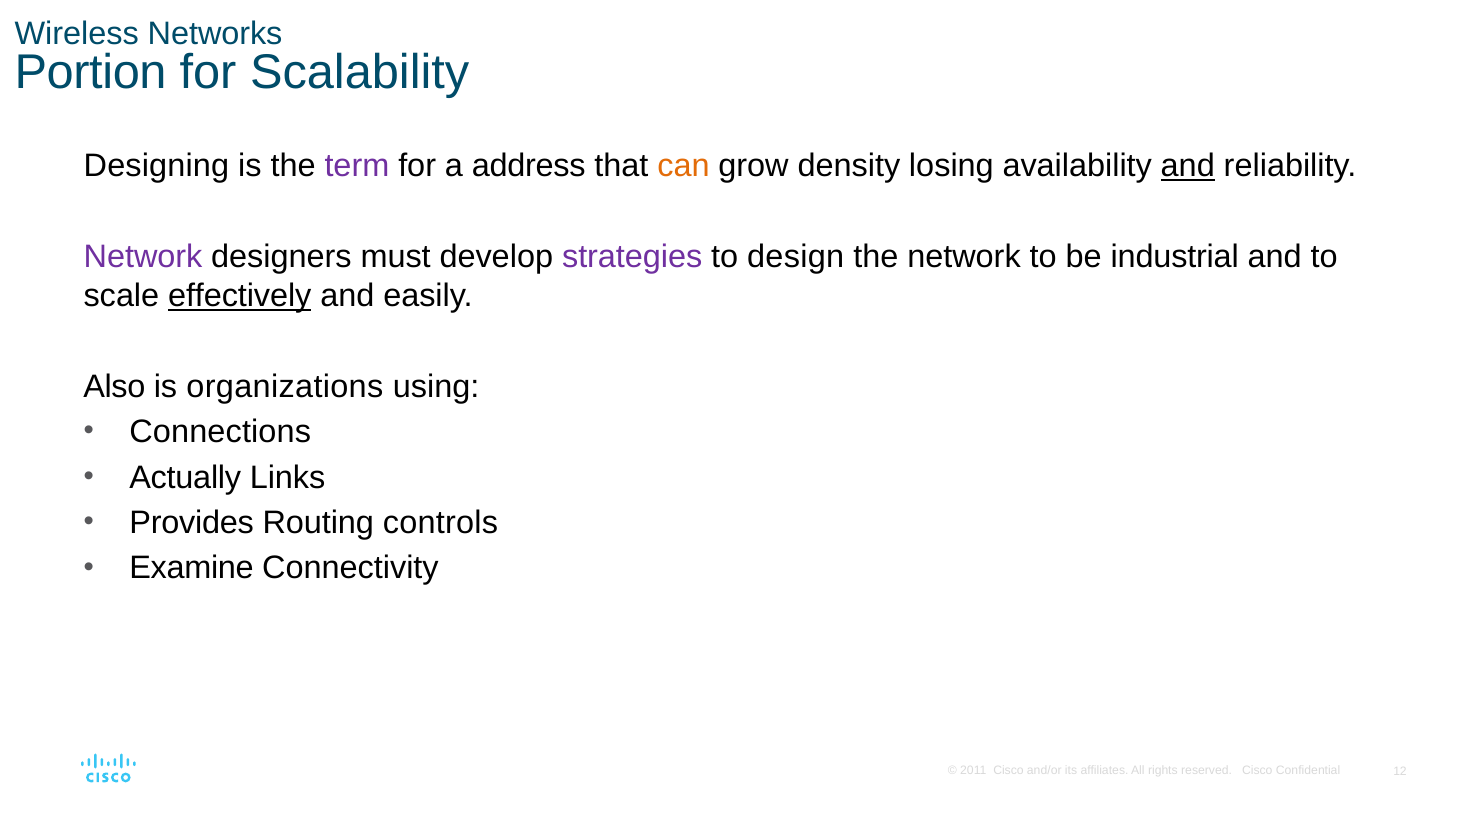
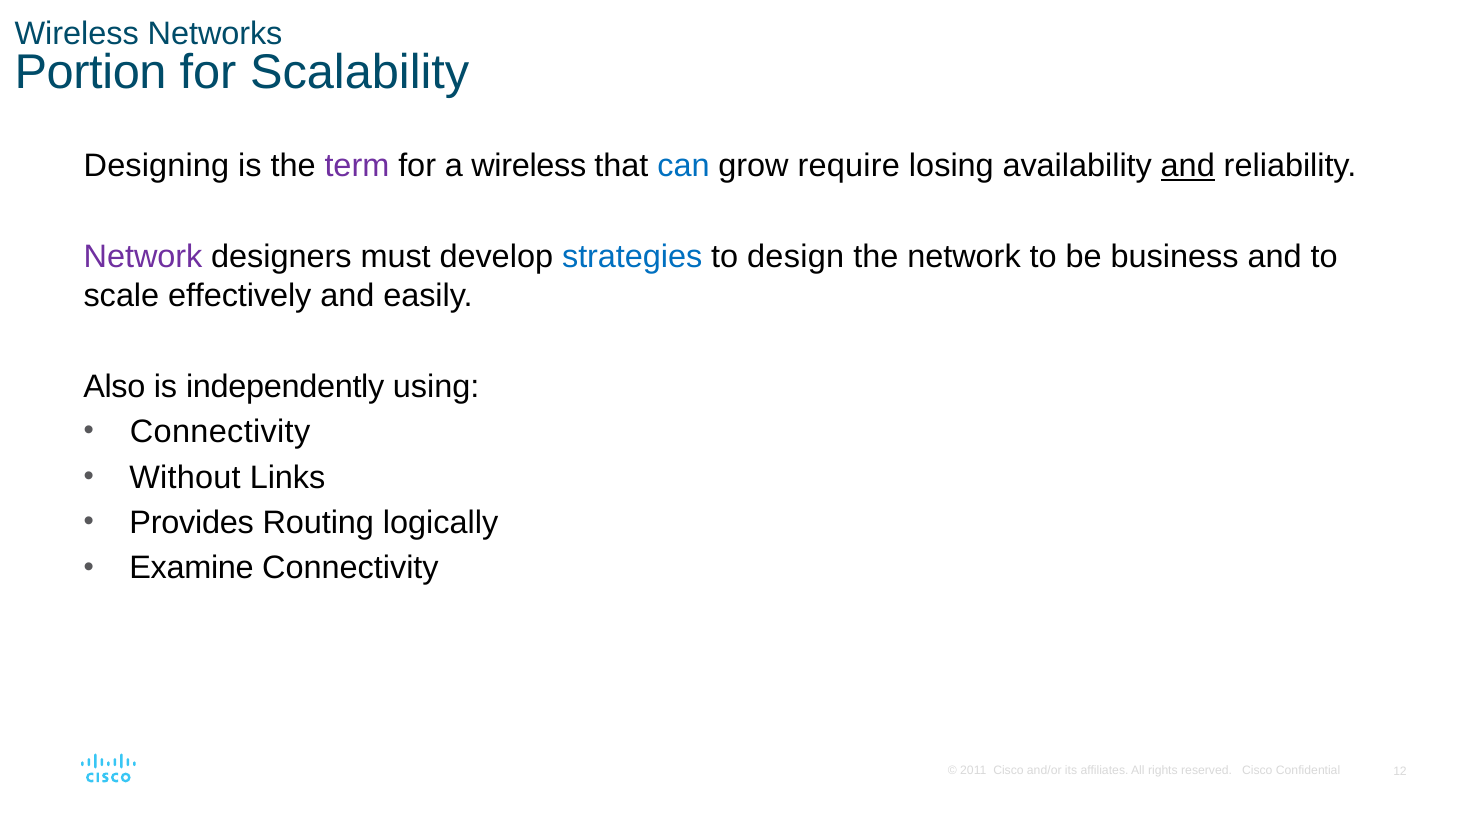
a address: address -> wireless (529, 166)
can colour: orange -> blue (683, 166)
density: density -> require (849, 166)
strategies colour: purple -> blue (632, 257)
industrial: industrial -> business (1175, 257)
effectively underline: present -> none (240, 296)
organizations: organizations -> independently (285, 387)
Connections: Connections -> Connectivity (220, 432)
Actually: Actually -> Without (185, 478)
controls: controls -> logically (441, 523)
